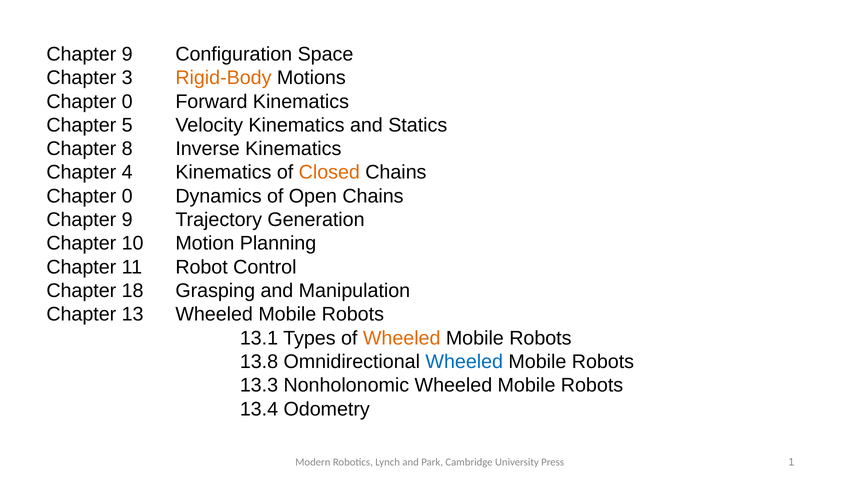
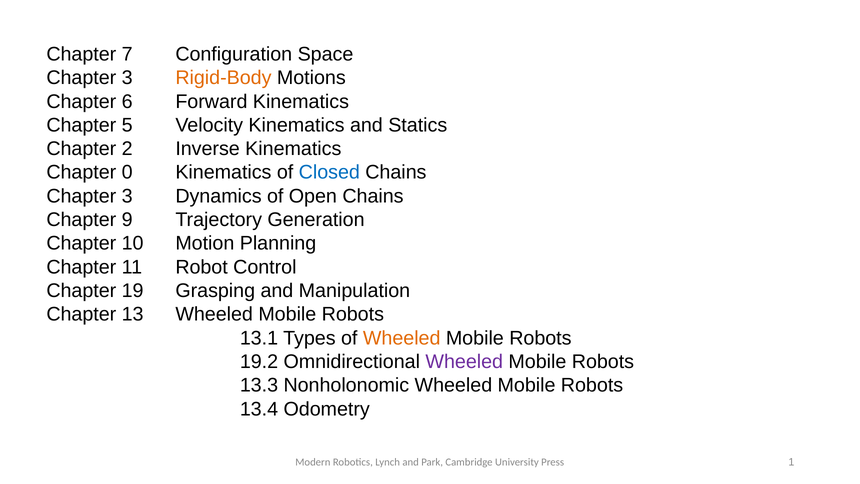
9: 9 -> 7 (127, 54)
0: 0 -> 6 (127, 101)
8: 8 -> 2 (127, 149)
4: 4 -> 0 (127, 172)
Closed colour: orange -> blue (329, 172)
0: 0 -> 3 (127, 196)
18: 18 -> 19 (133, 291)
13.8: 13.8 -> 19.2 (259, 361)
Wheeled colour: blue -> purple (464, 361)
